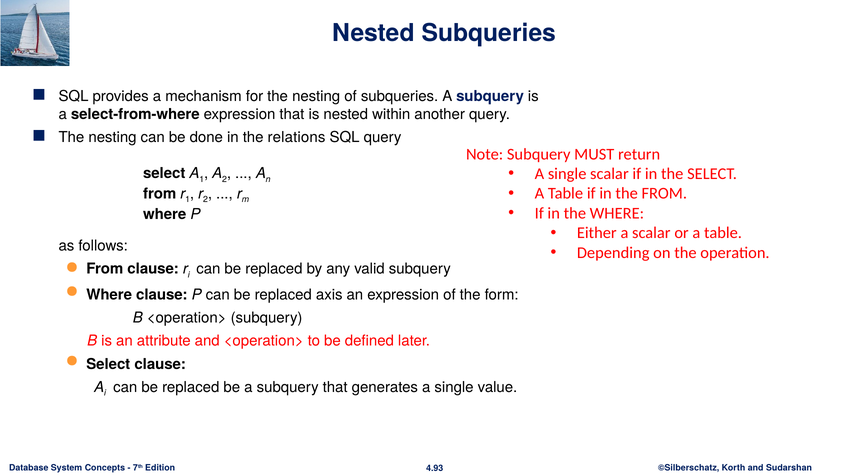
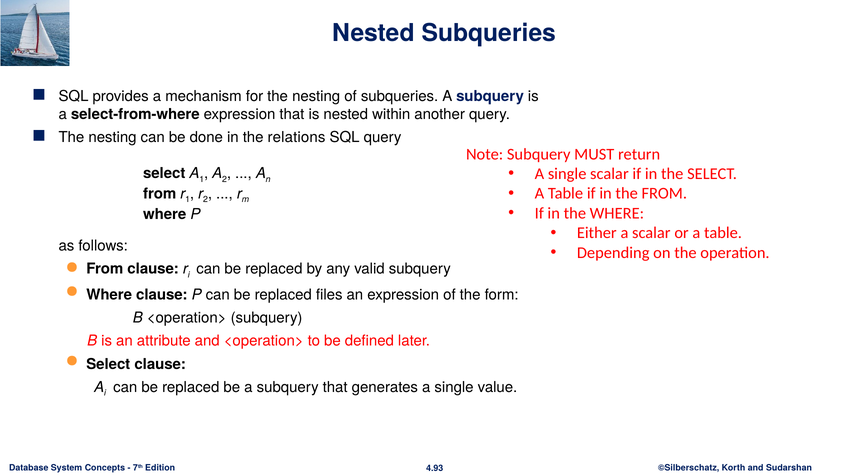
axis: axis -> files (329, 295)
